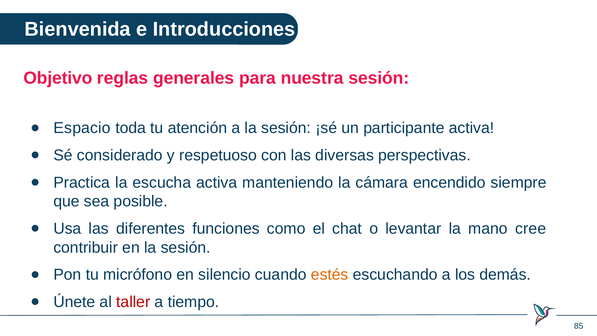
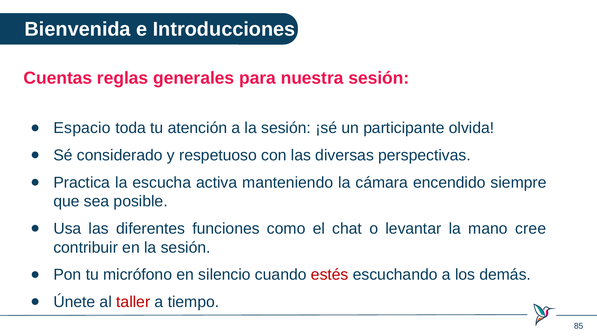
Objetivo: Objetivo -> Cuentas (58, 78)
participante activa: activa -> olvida (472, 128)
estés colour: orange -> red (330, 275)
